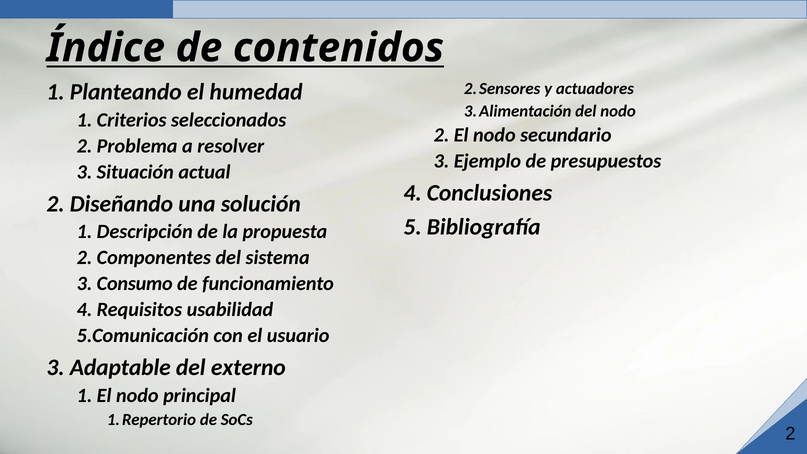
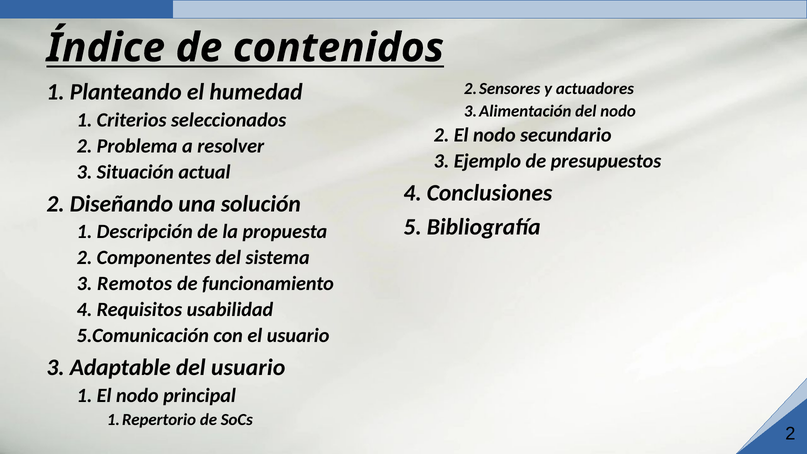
Consumo: Consumo -> Remotos (135, 284)
del externo: externo -> usuario (248, 368)
